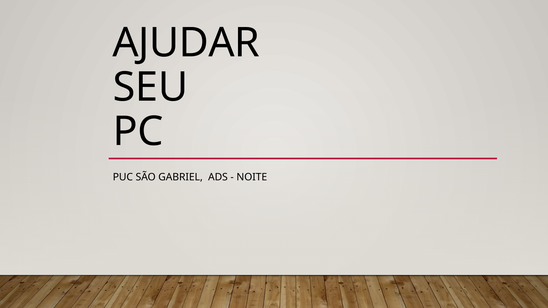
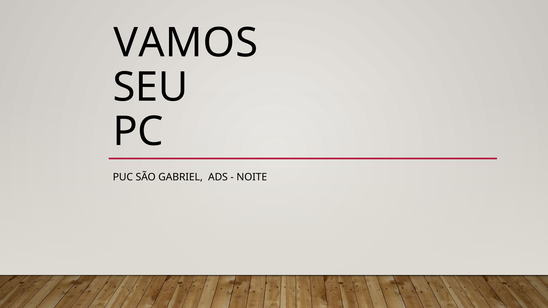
AJUDAR: AJUDAR -> VAMOS (186, 43)
